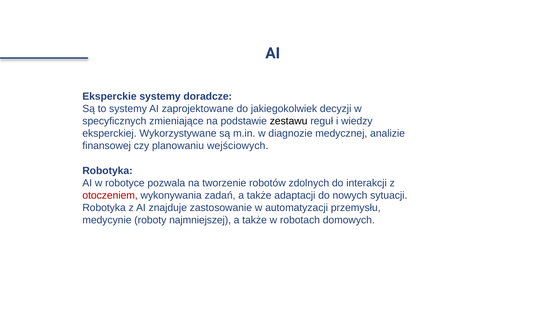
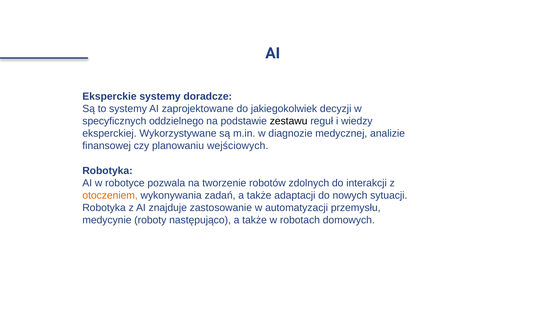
zmieniające: zmieniające -> oddzielnego (176, 121)
otoczeniem colour: red -> orange (110, 195)
najmniejszej: najmniejszej -> następująco (200, 220)
